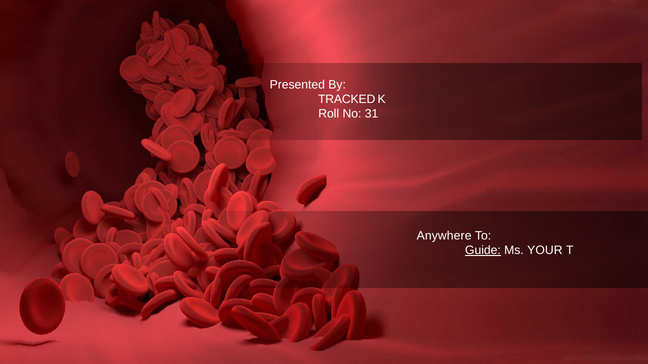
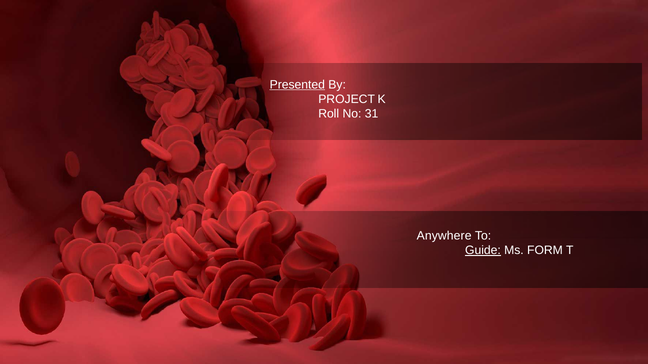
Presented underline: none -> present (297, 85)
TRACKED: TRACKED -> PROJECT (347, 99)
YOUR: YOUR -> FORM (545, 251)
